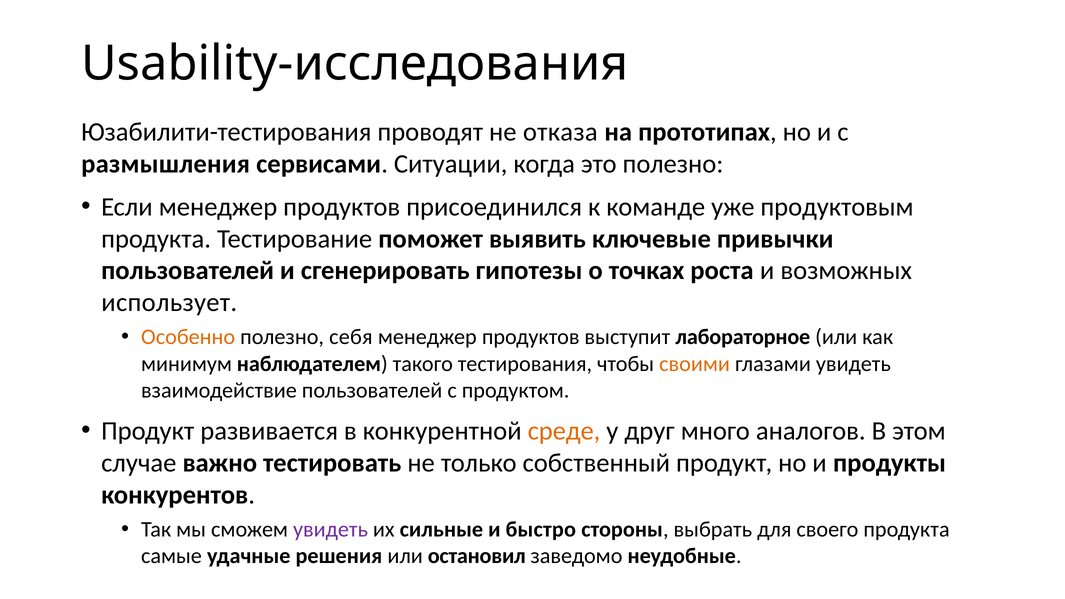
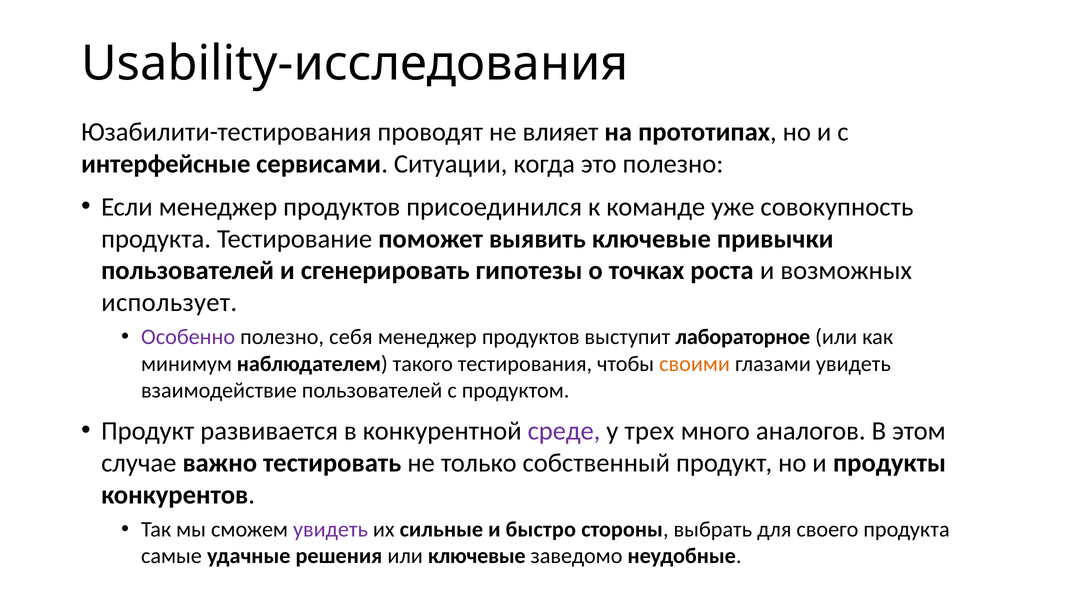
отказа: отказа -> влияет (561, 132)
размышления: размышления -> интерфейсные (166, 164)
продуктовым: продуктовым -> совокупность (837, 207)
Особенно colour: orange -> purple (188, 337)
среде colour: orange -> purple (564, 431)
друг: друг -> трех (649, 431)
или остановил: остановил -> ключевые (477, 556)
